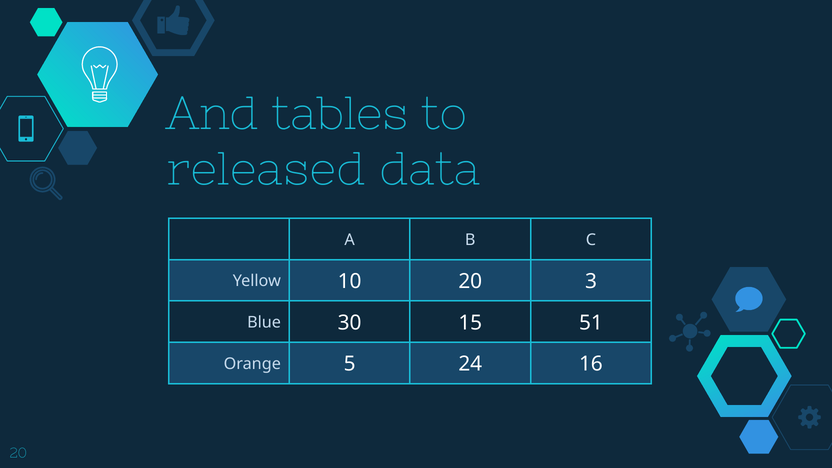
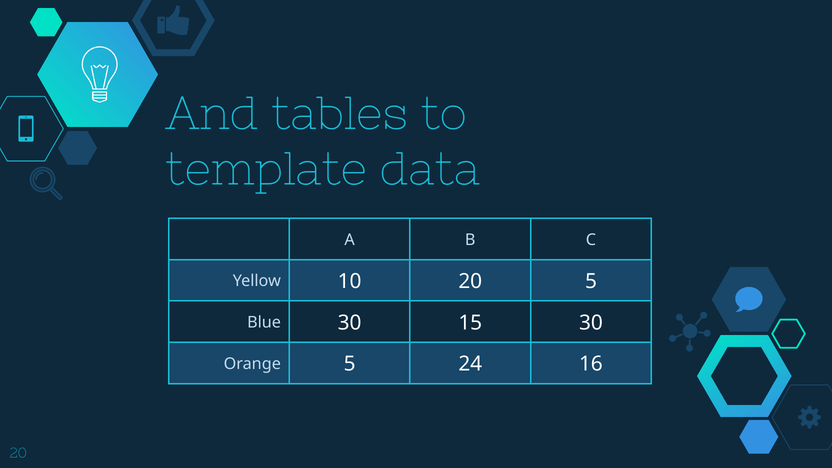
released: released -> template (267, 169)
20 3: 3 -> 5 (591, 281)
15 51: 51 -> 30 (591, 323)
